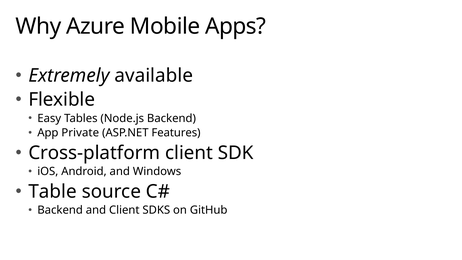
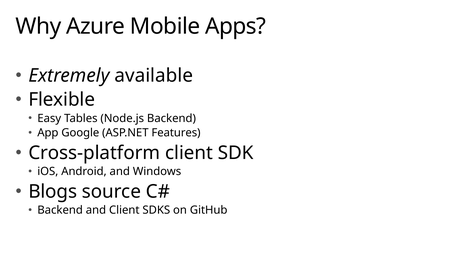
Private: Private -> Google (80, 133)
Table: Table -> Blogs (53, 191)
